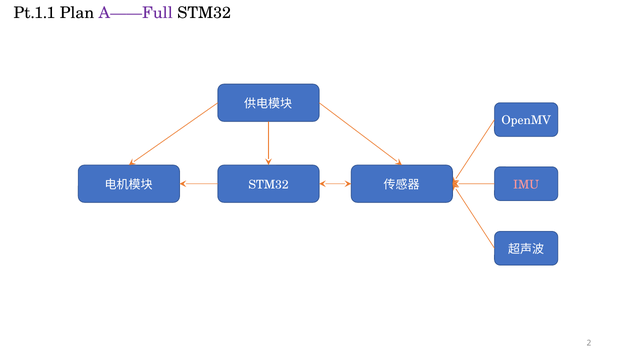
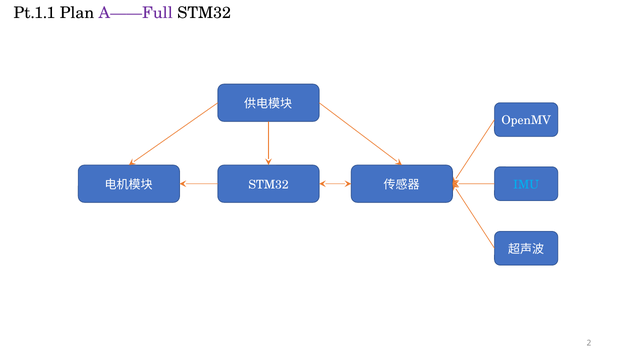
IMU colour: pink -> light blue (526, 185)
